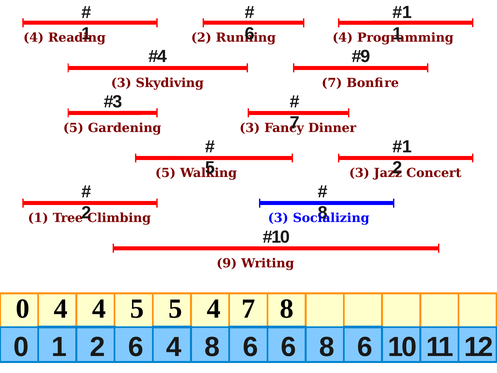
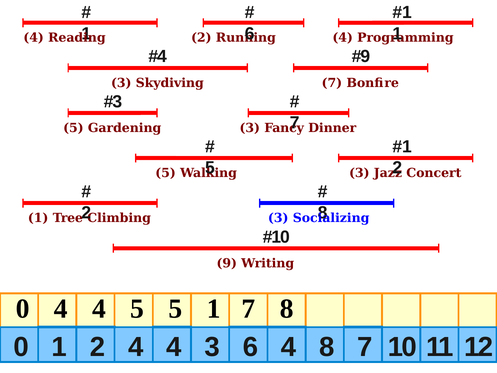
5 4: 4 -> 1 (214, 309)
2 6: 6 -> 4 (136, 347)
4 8: 8 -> 3 (212, 347)
6 6: 6 -> 4 (289, 347)
6: 6 -> 7 (365, 347)
